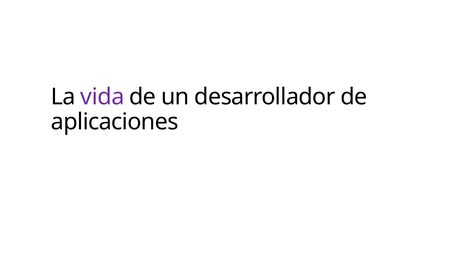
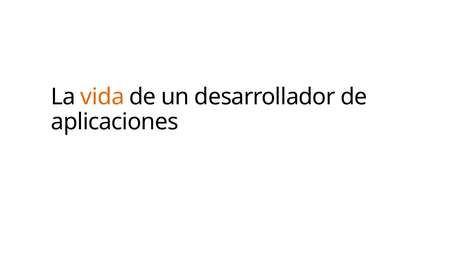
vida colour: purple -> orange (102, 97)
